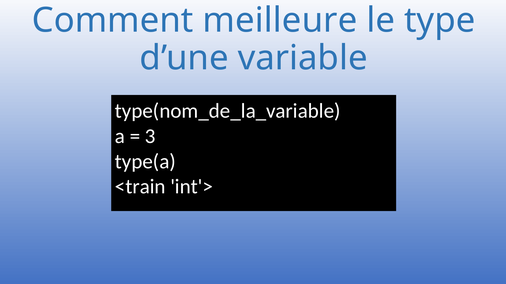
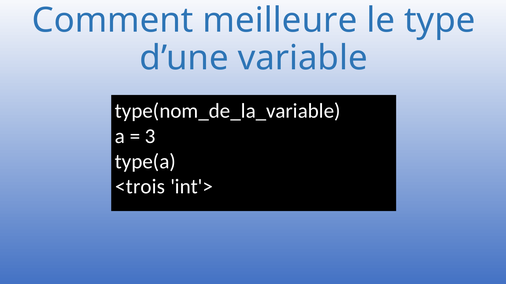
<train: <train -> <trois (140, 187)
